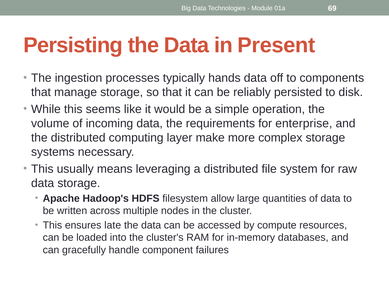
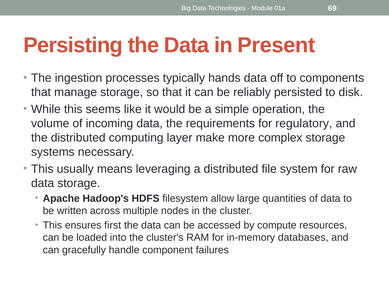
enterprise: enterprise -> regulatory (304, 123)
late: late -> first (113, 225)
